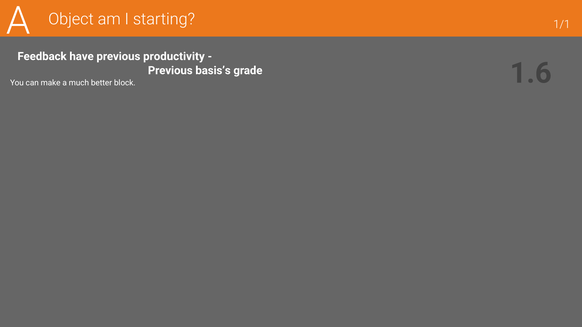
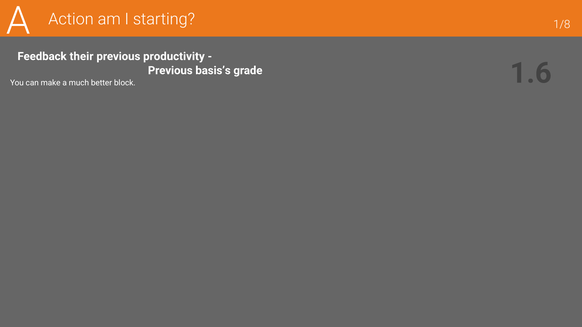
Object: Object -> Action (71, 19)
1/1: 1/1 -> 1/8 (562, 25)
have: have -> their (82, 56)
